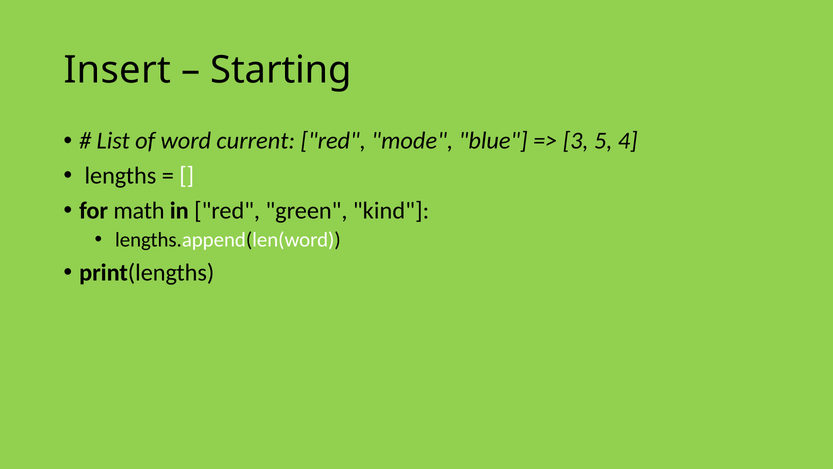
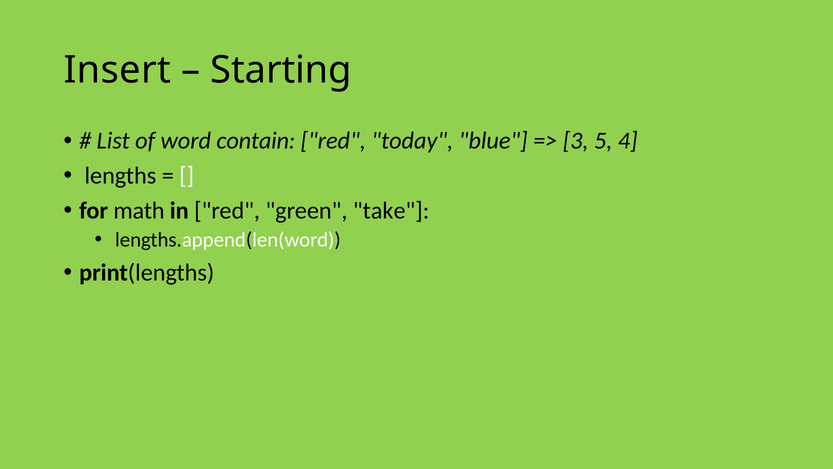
current: current -> contain (256, 141)
mode: mode -> today (412, 141)
kind: kind -> take (391, 211)
